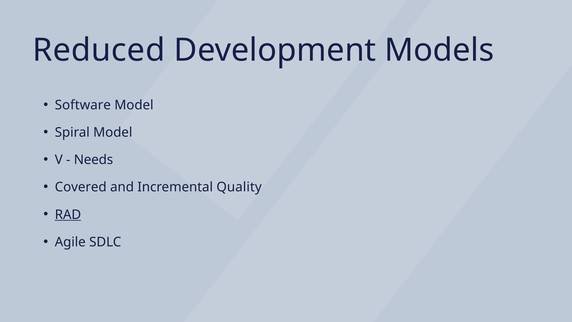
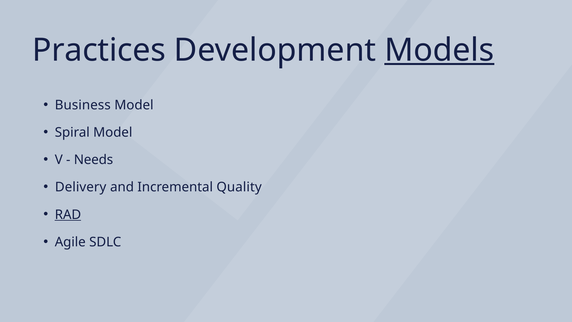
Reduced: Reduced -> Practices (99, 50)
Models underline: none -> present (439, 50)
Software: Software -> Business (83, 105)
Covered: Covered -> Delivery (81, 187)
